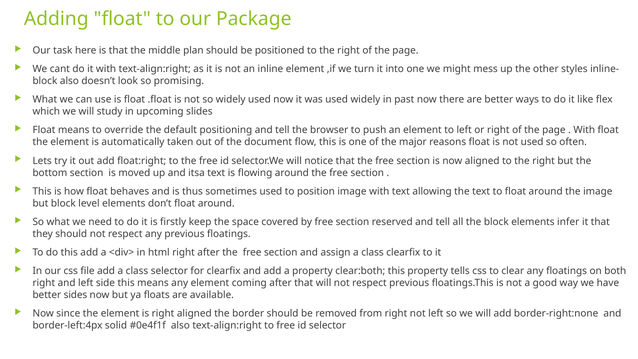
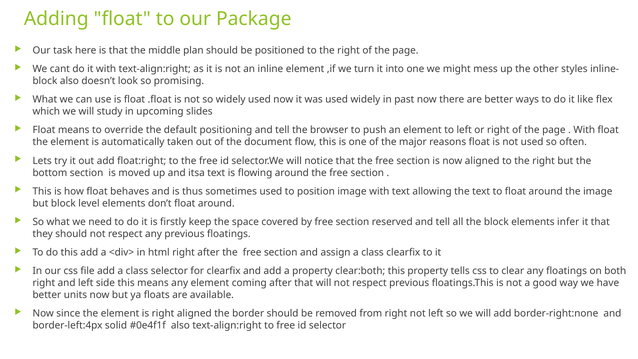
sides: sides -> units (75, 295)
